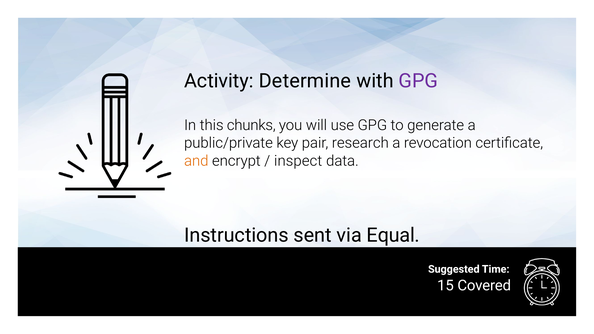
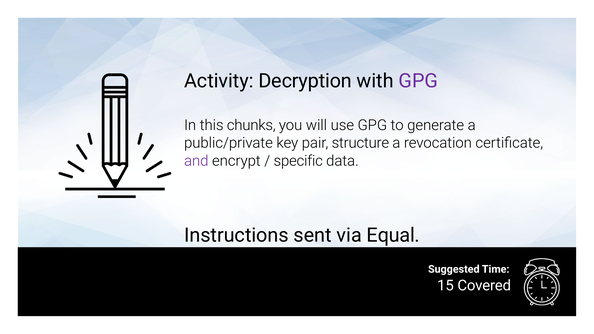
Determine: Determine -> Decryption (305, 81)
research: research -> structure (360, 143)
and colour: orange -> purple (196, 161)
inspect: inspect -> specific (298, 161)
